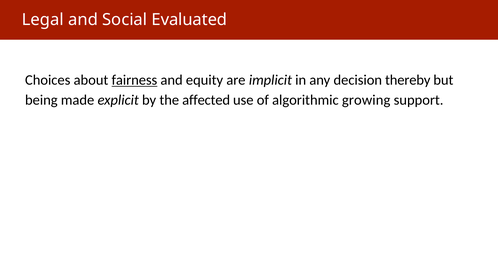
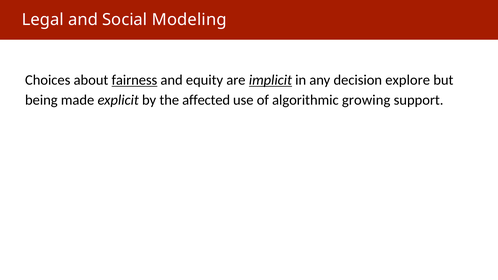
Evaluated: Evaluated -> Modeling (189, 20)
implicit underline: none -> present (270, 80)
thereby: thereby -> explore (408, 80)
